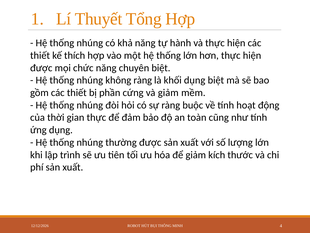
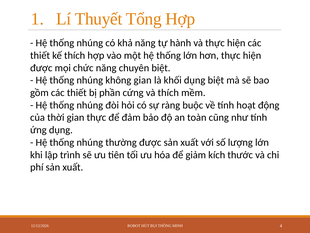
không ràng: ràng -> gian (143, 80)
và giảm: giảm -> thích (168, 93)
